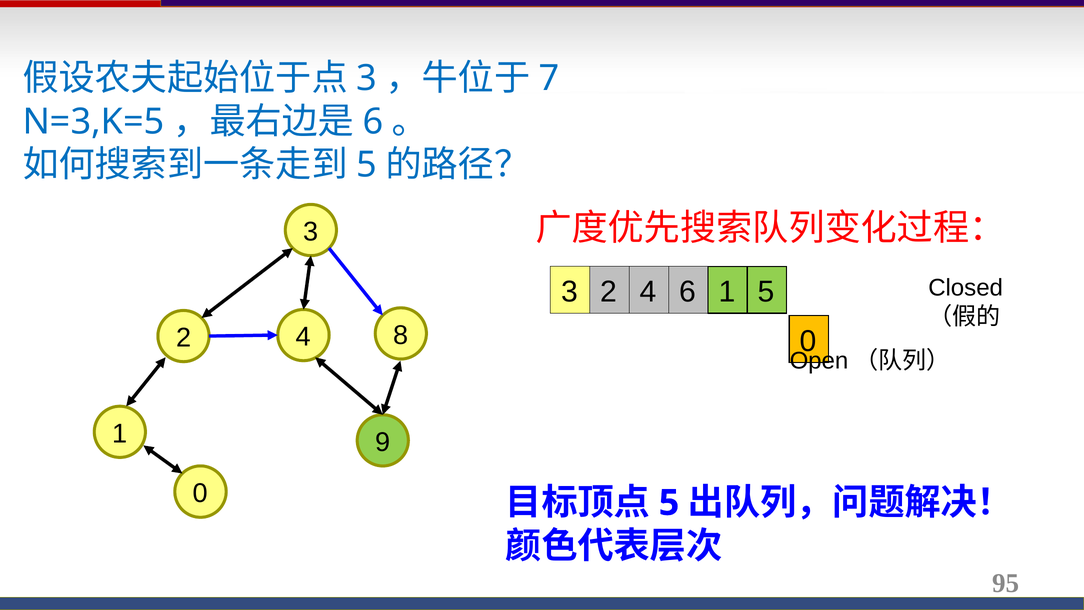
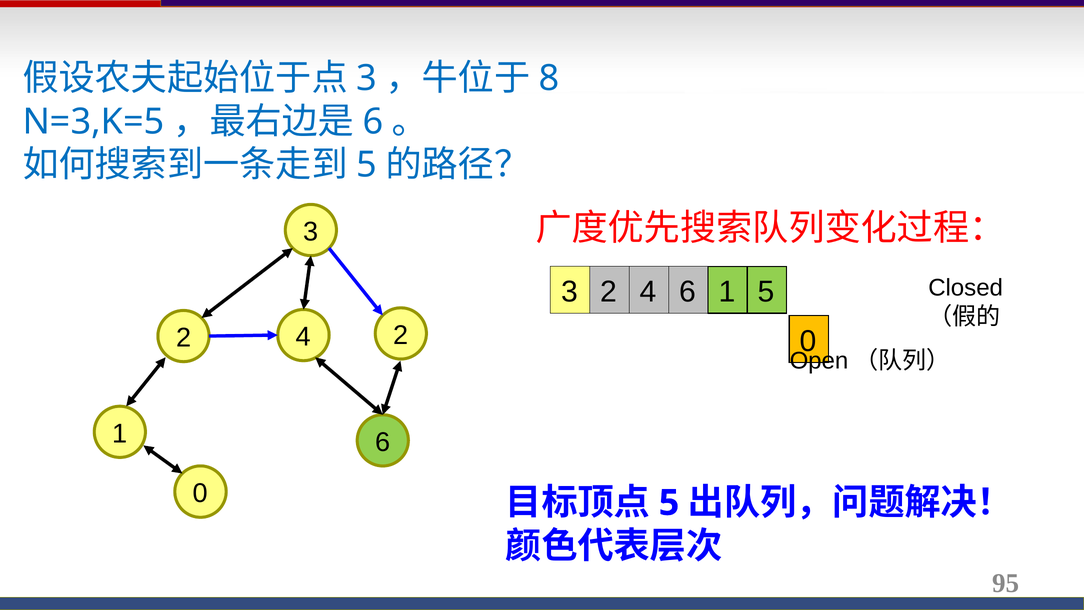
7: 7 -> 8 (549, 78)
2 4 8: 8 -> 2 (401, 335)
1 9: 9 -> 6 (383, 442)
